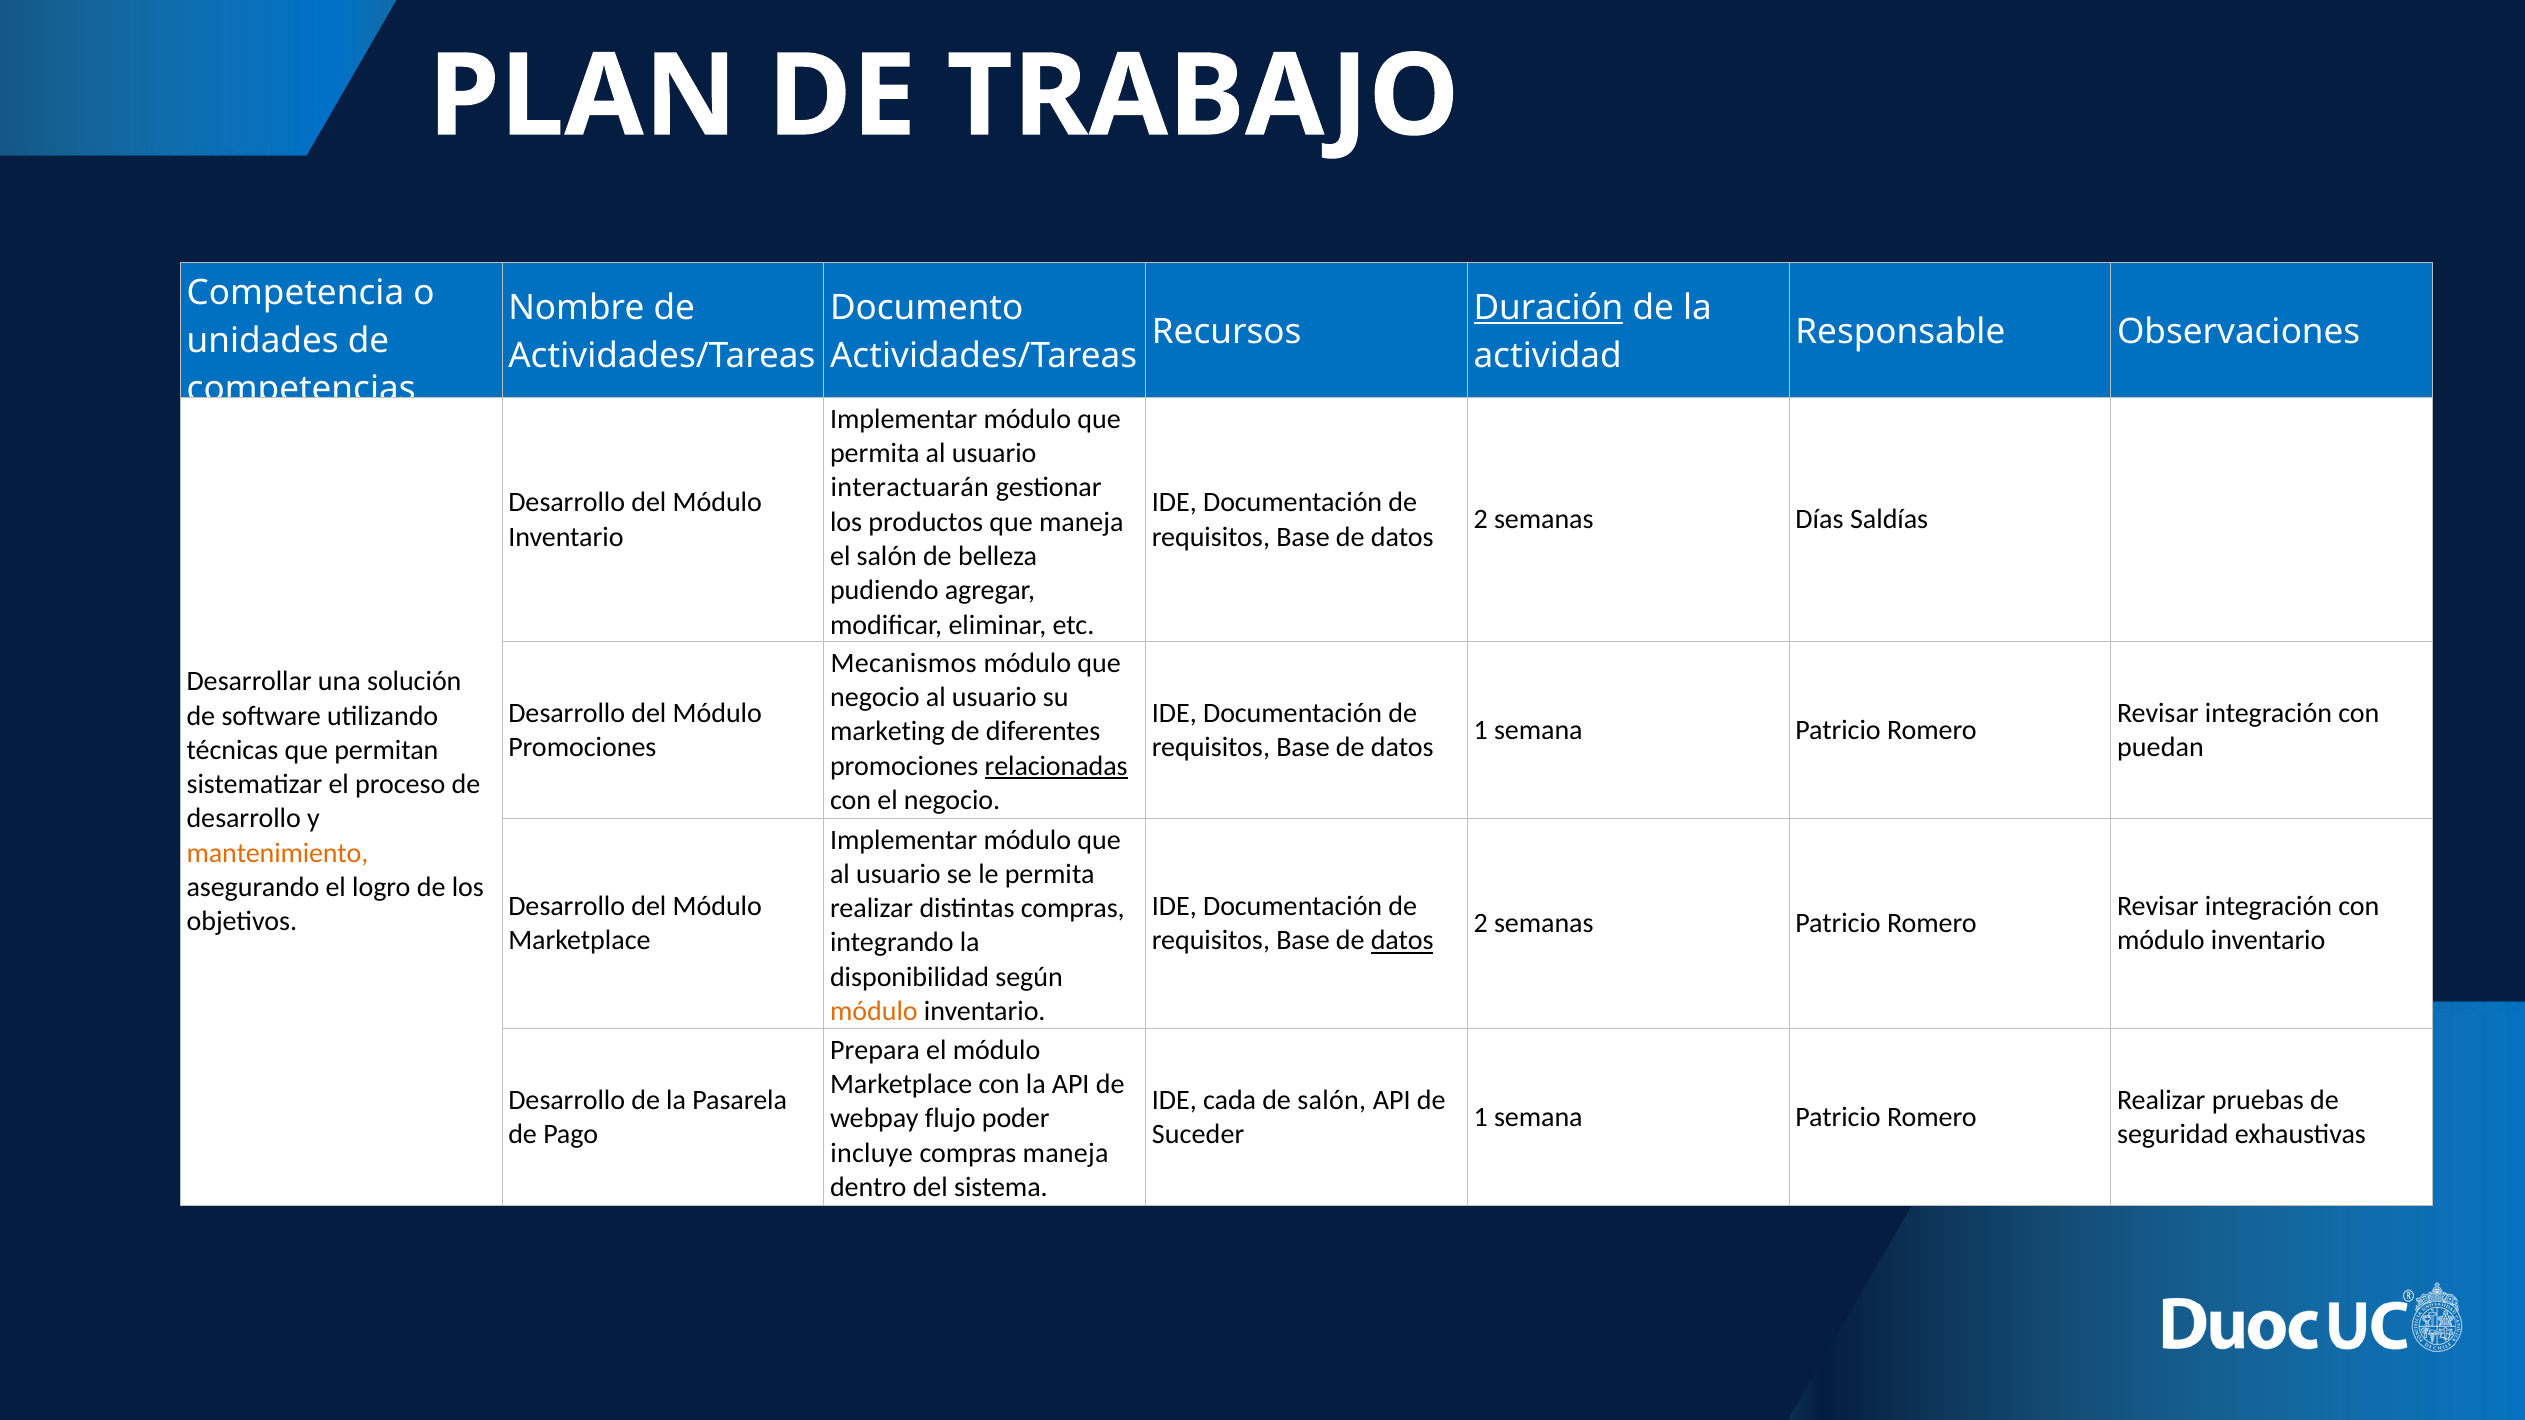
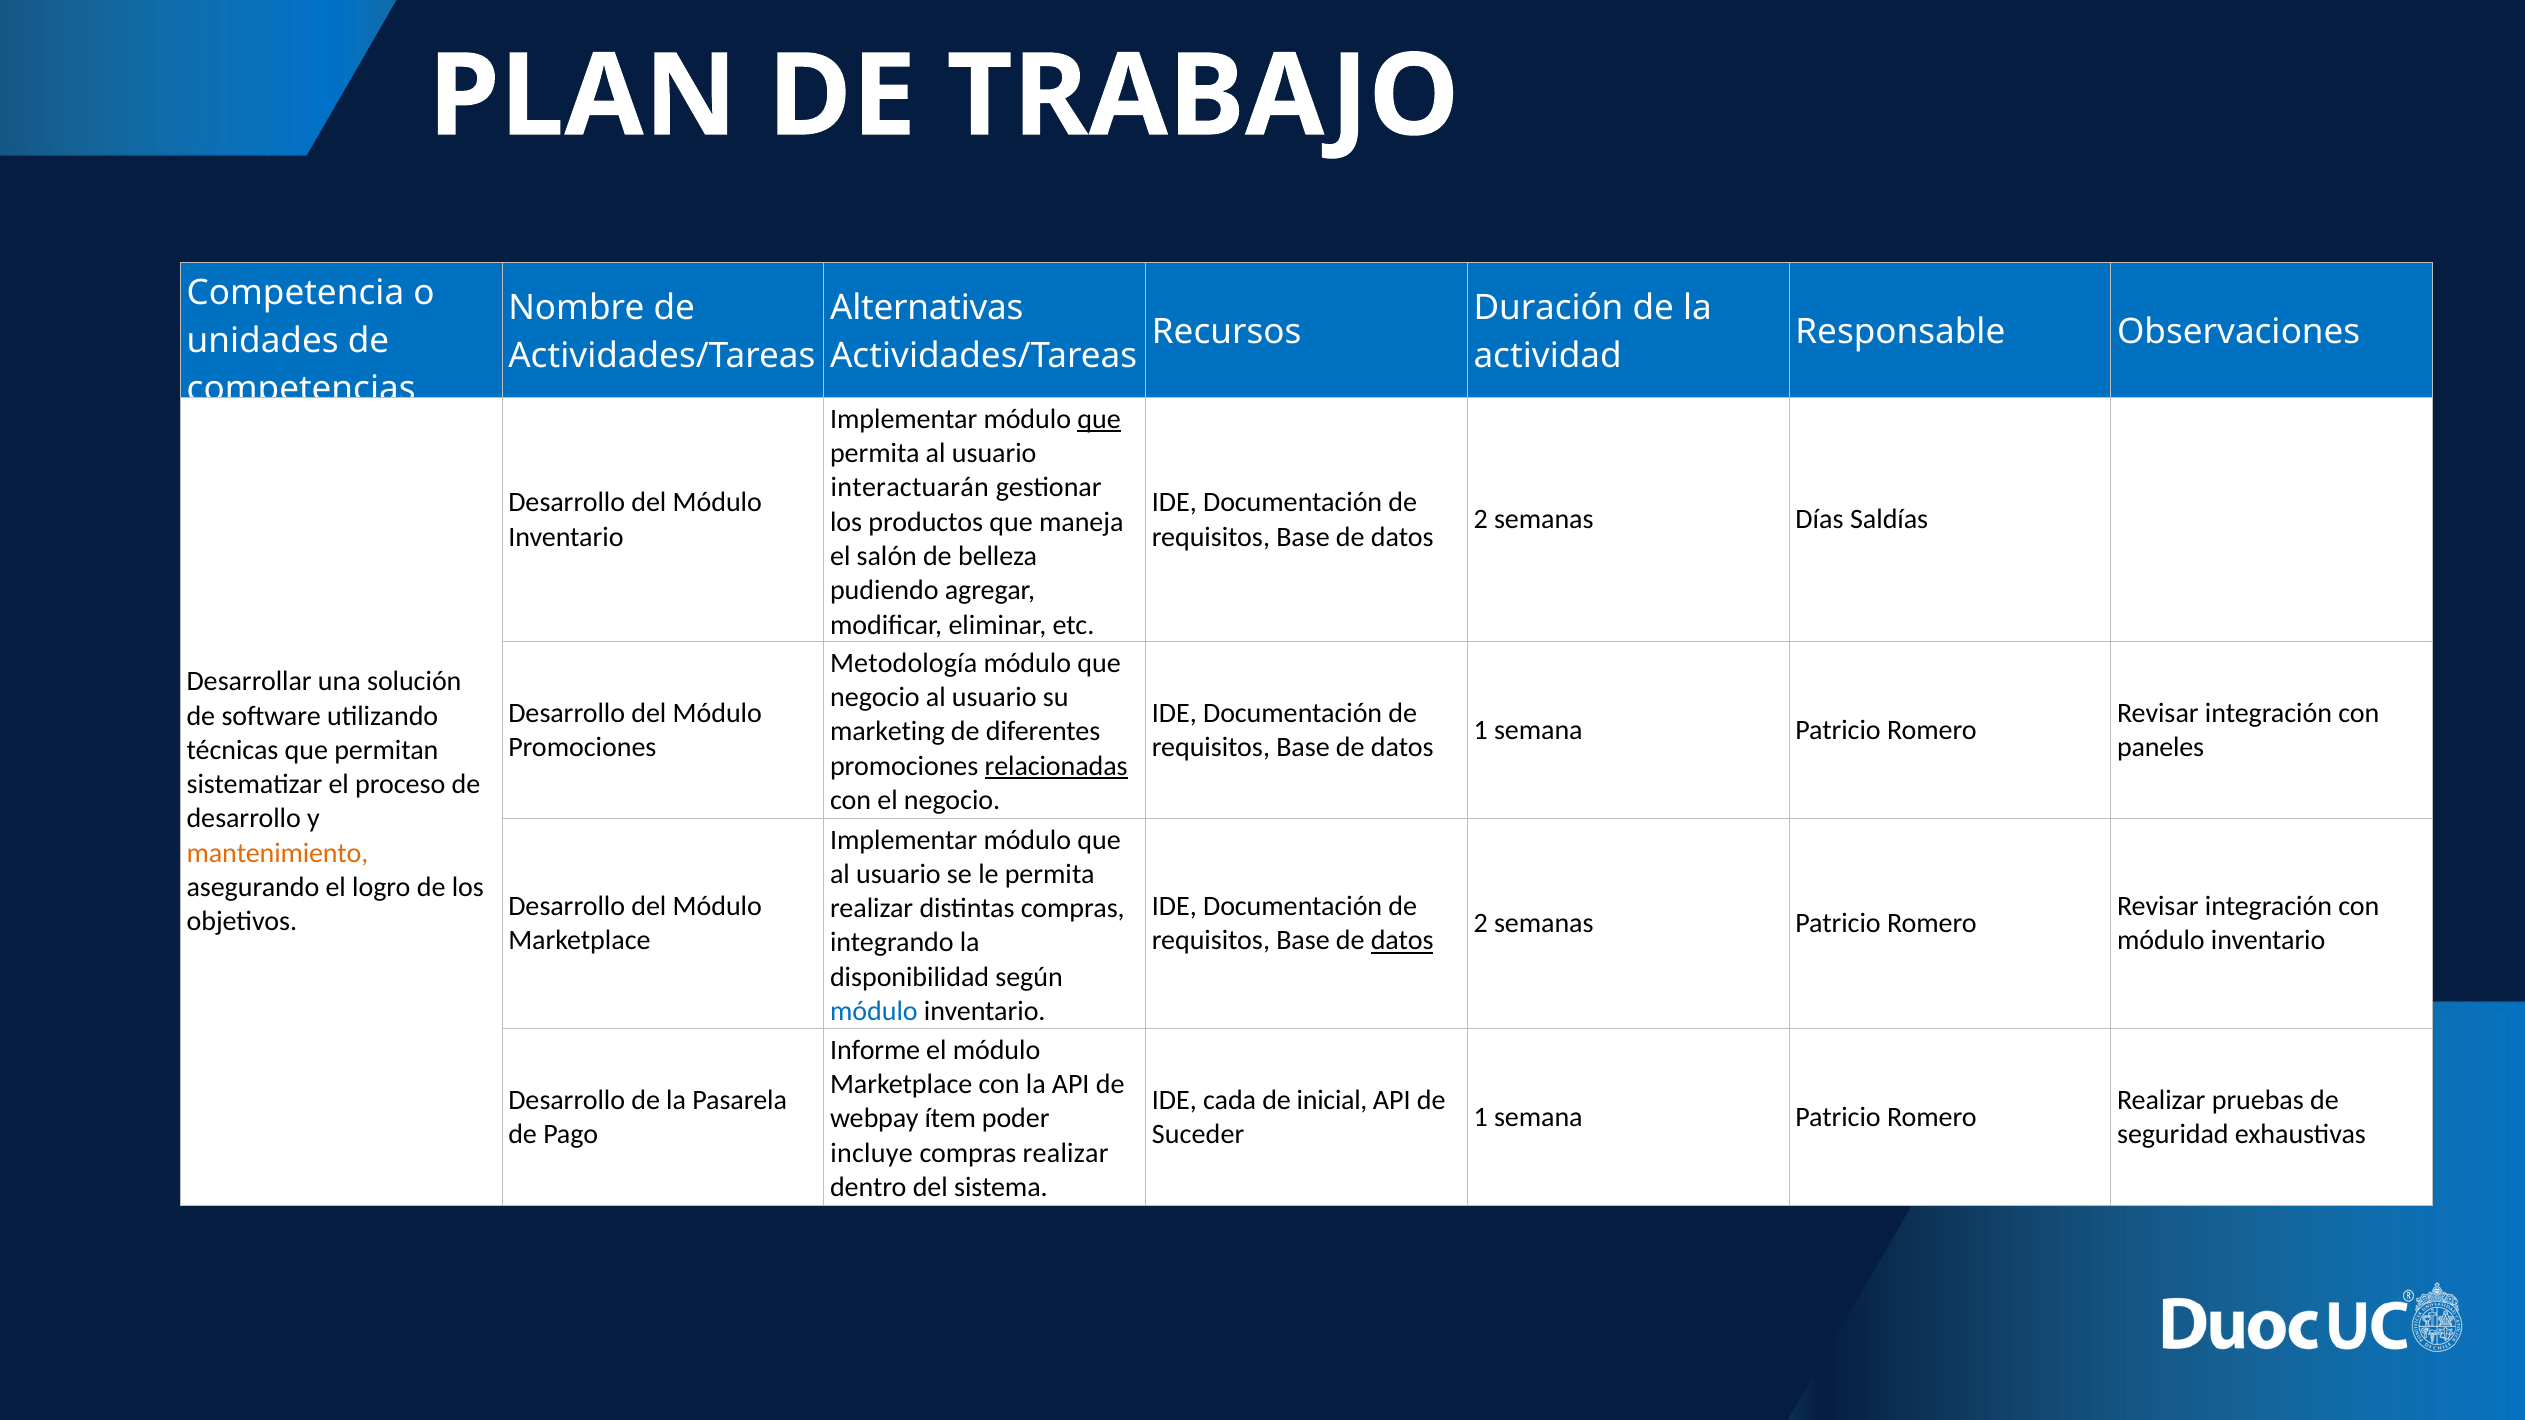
Documento: Documento -> Alternativas (927, 308)
Duración underline: present -> none (1549, 308)
que underline: none -> present (1099, 419)
Mecanismos: Mecanismos -> Metodología (904, 663)
puedan: puedan -> paneles (2161, 747)
módulo colour: orange -> blue (874, 1011)
Prepara: Prepara -> Informe (875, 1050)
de salón: salón -> inicial (1332, 1100)
flujo: flujo -> ítem (950, 1119)
compras maneja: maneja -> realizar (1066, 1153)
